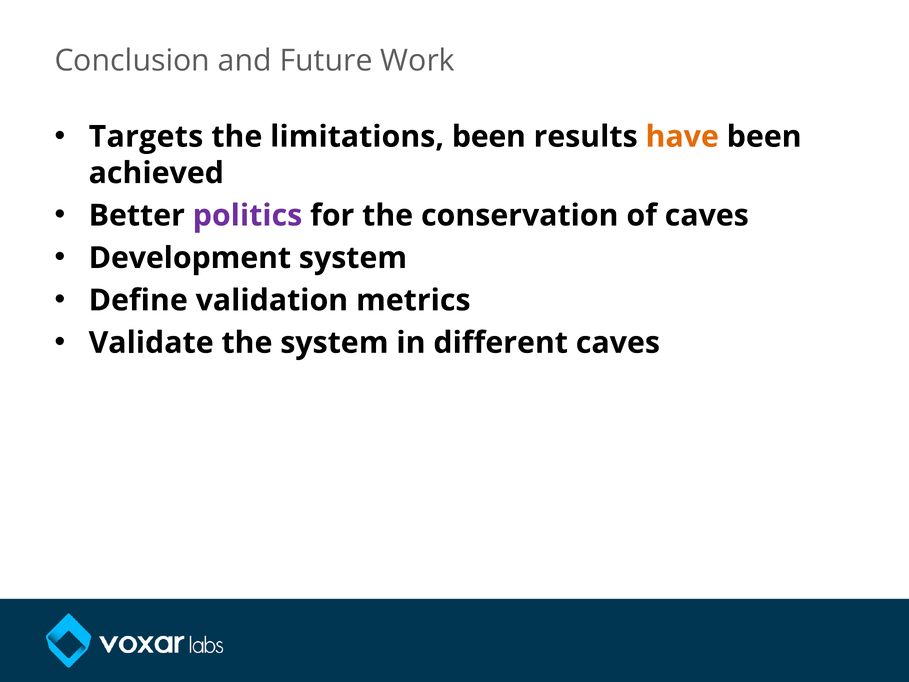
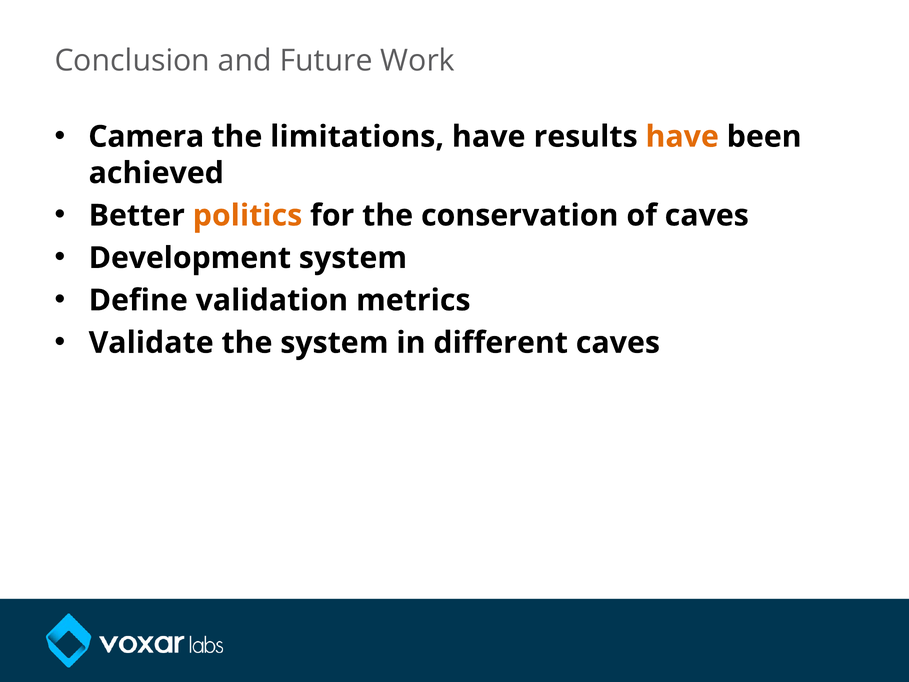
Targets: Targets -> Camera (146, 137)
limitations been: been -> have (489, 137)
politics colour: purple -> orange (247, 215)
